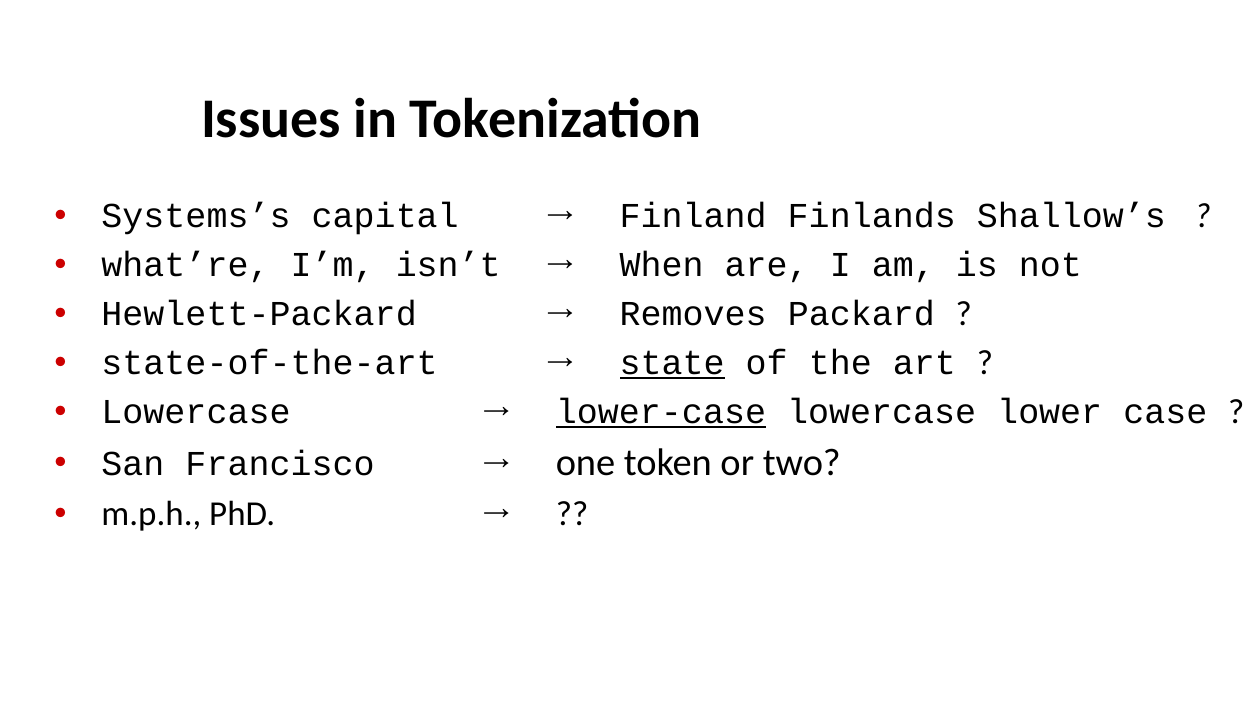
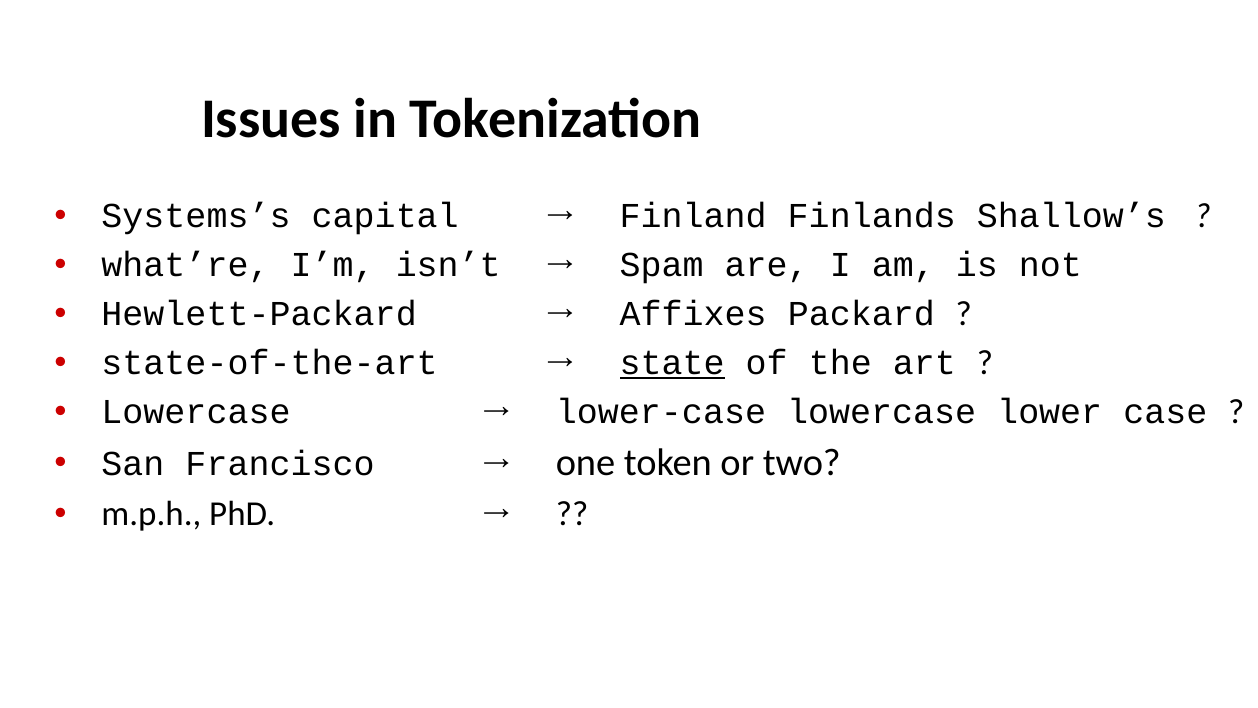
When: When -> Spam (662, 265)
Removes: Removes -> Affixes (693, 314)
lower-case underline: present -> none (661, 411)
